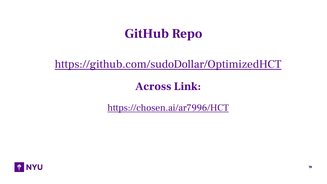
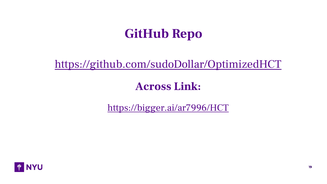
https://chosen.ai/ar7996/HCT: https://chosen.ai/ar7996/HCT -> https://bigger.ai/ar7996/HCT (168, 108)
